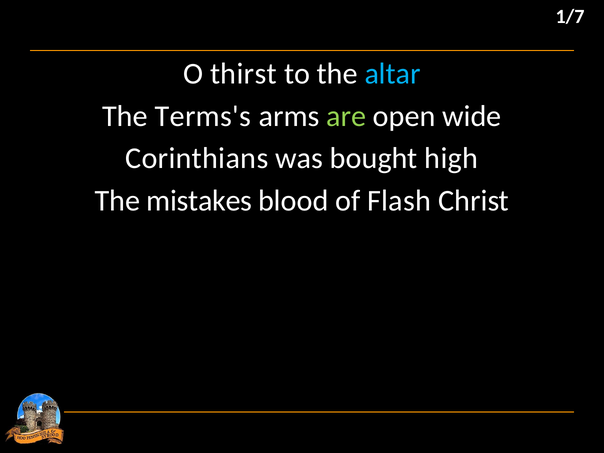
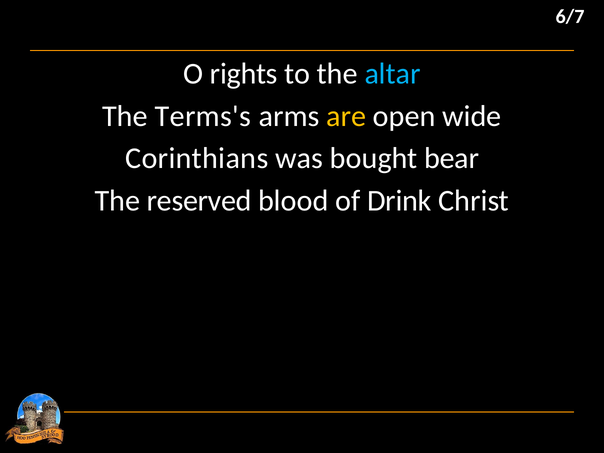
1/7: 1/7 -> 6/7 (570, 16)
thirst: thirst -> rights (244, 74)
are colour: light green -> yellow (346, 116)
high: high -> bear (452, 158)
mistakes: mistakes -> reserved (199, 201)
Flash: Flash -> Drink (399, 201)
